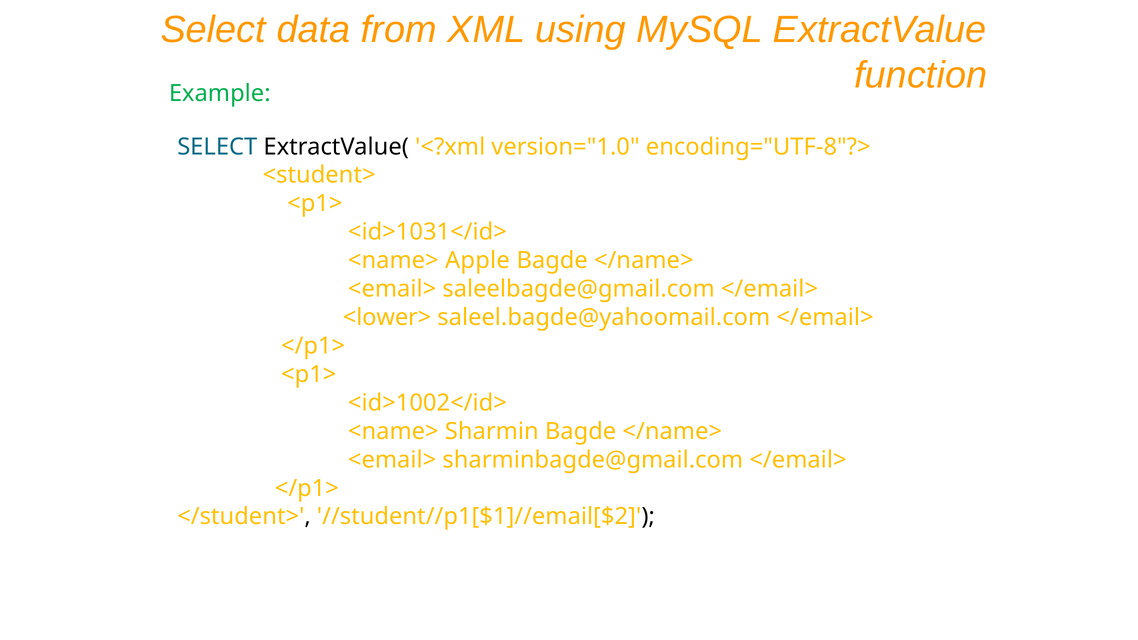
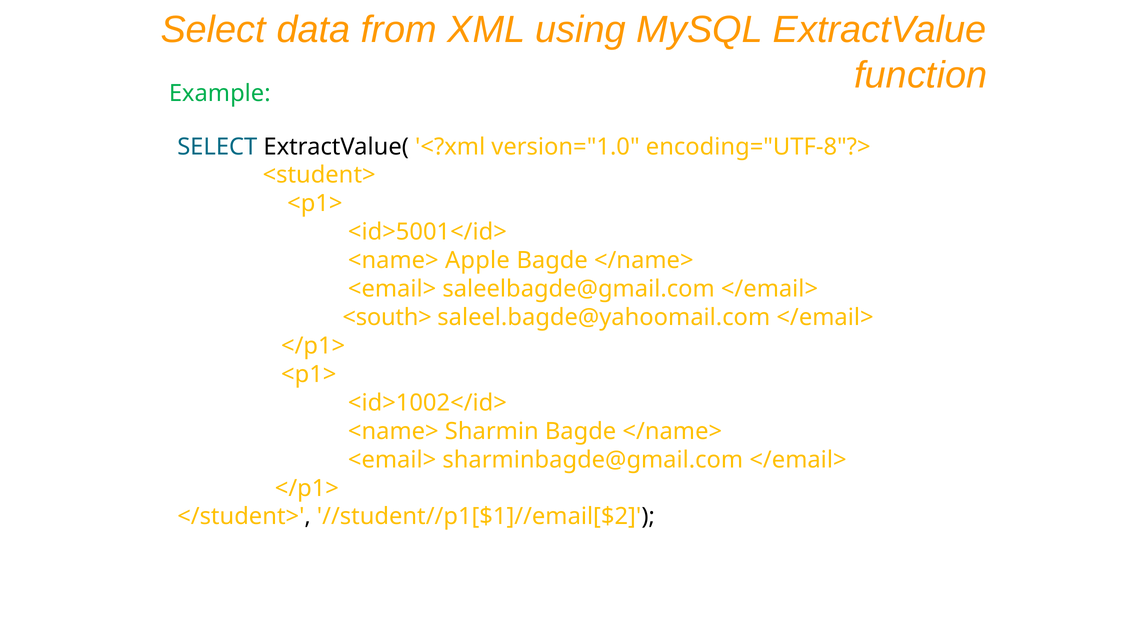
<id>1031</id>: <id>1031</id> -> <id>5001</id> (427, 232)
<lower>: <lower> -> <south> (387, 318)
